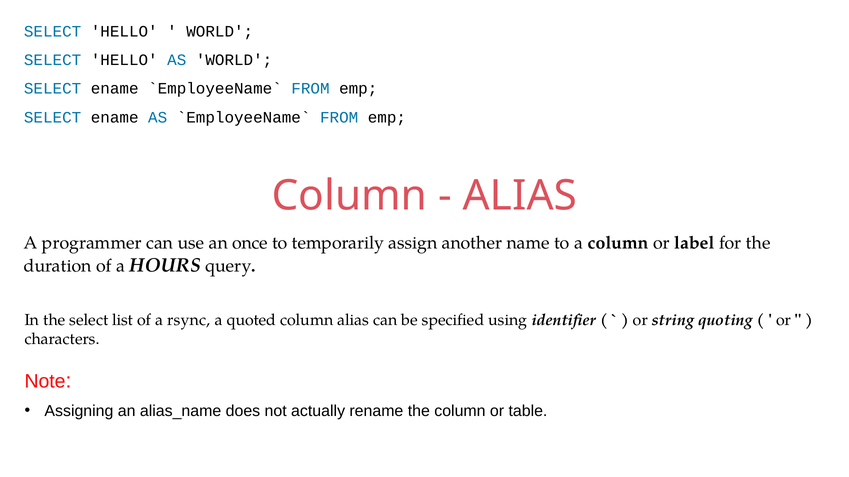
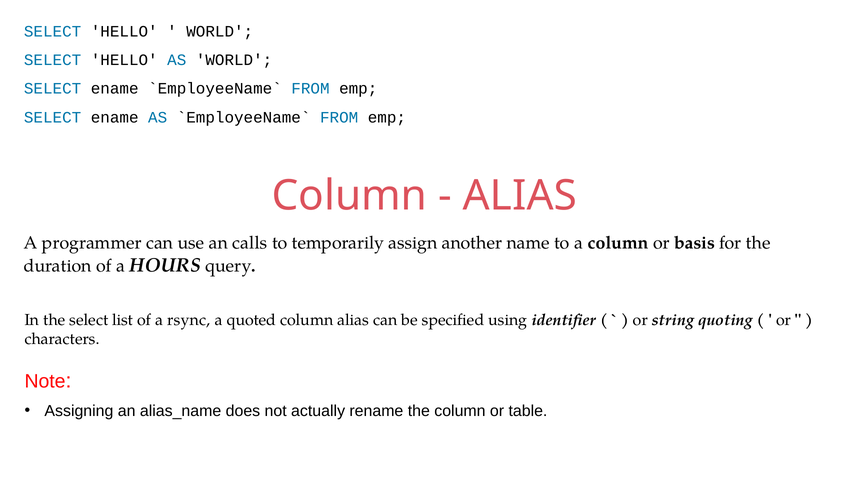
once: once -> calls (250, 243)
label: label -> basis (695, 243)
